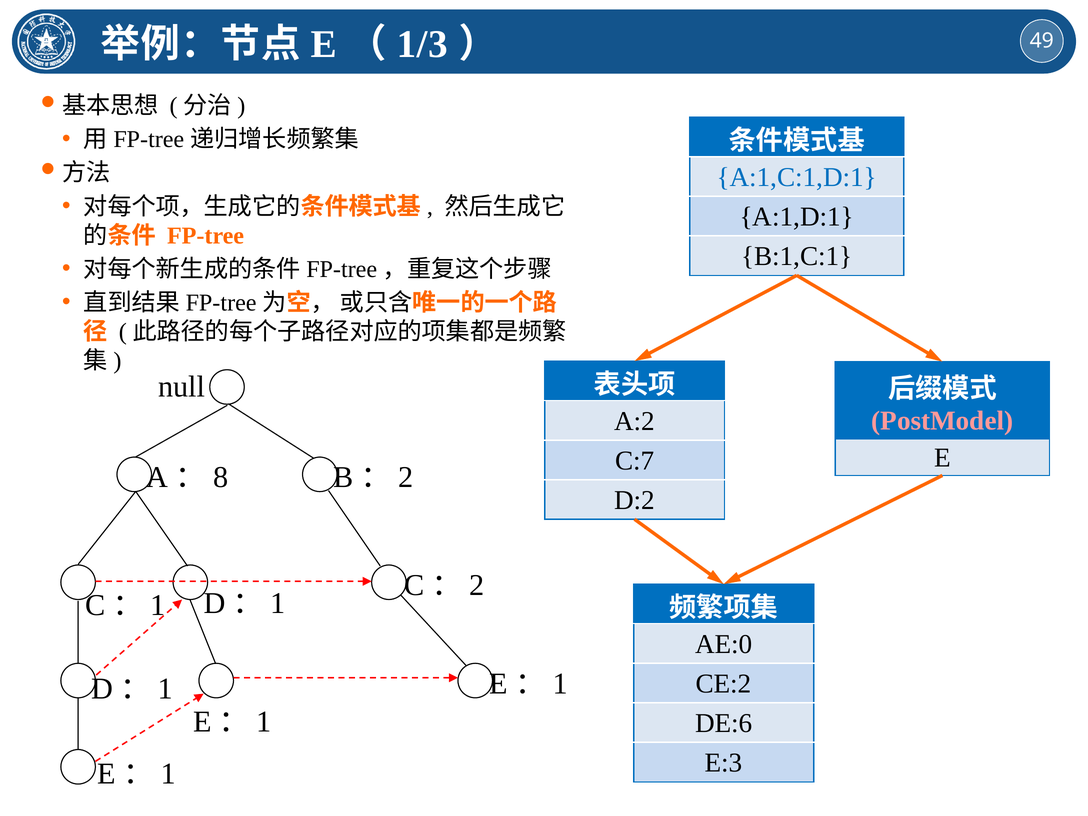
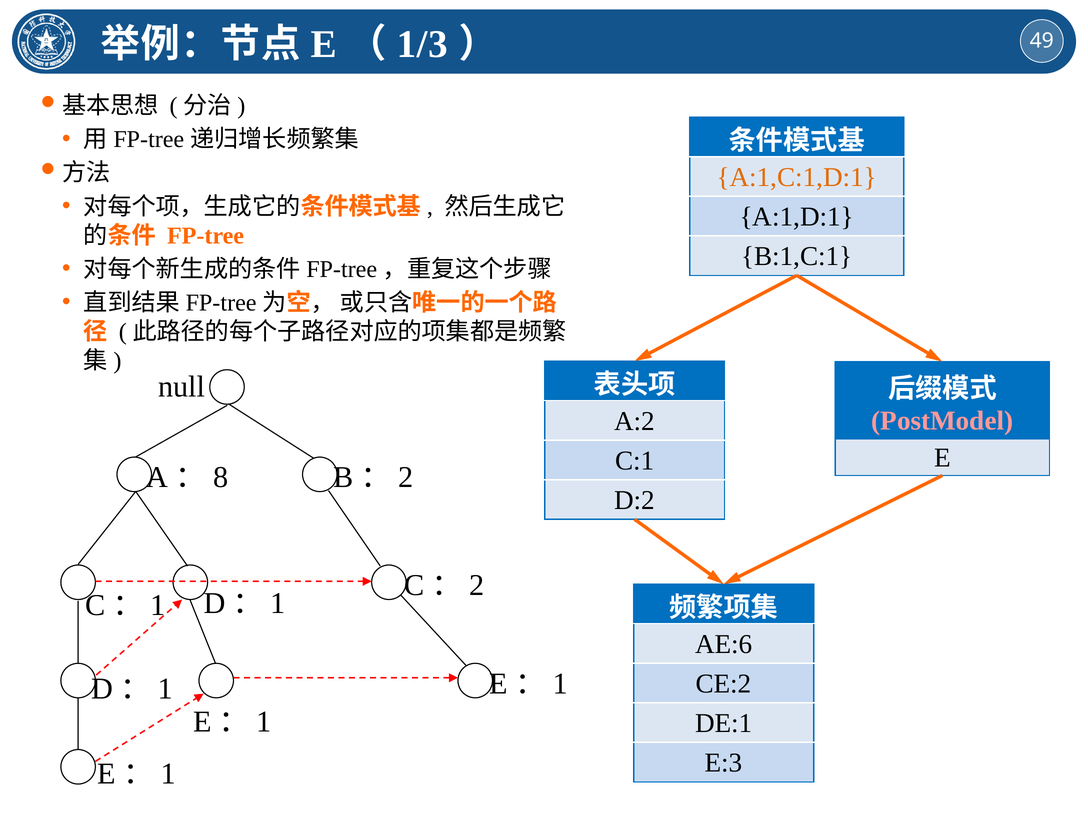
A:1,C:1,D:1 colour: blue -> orange (797, 177)
C:7: C:7 -> C:1 (635, 461)
AE:0: AE:0 -> AE:6 (724, 644)
DE:6: DE:6 -> DE:1 (724, 723)
